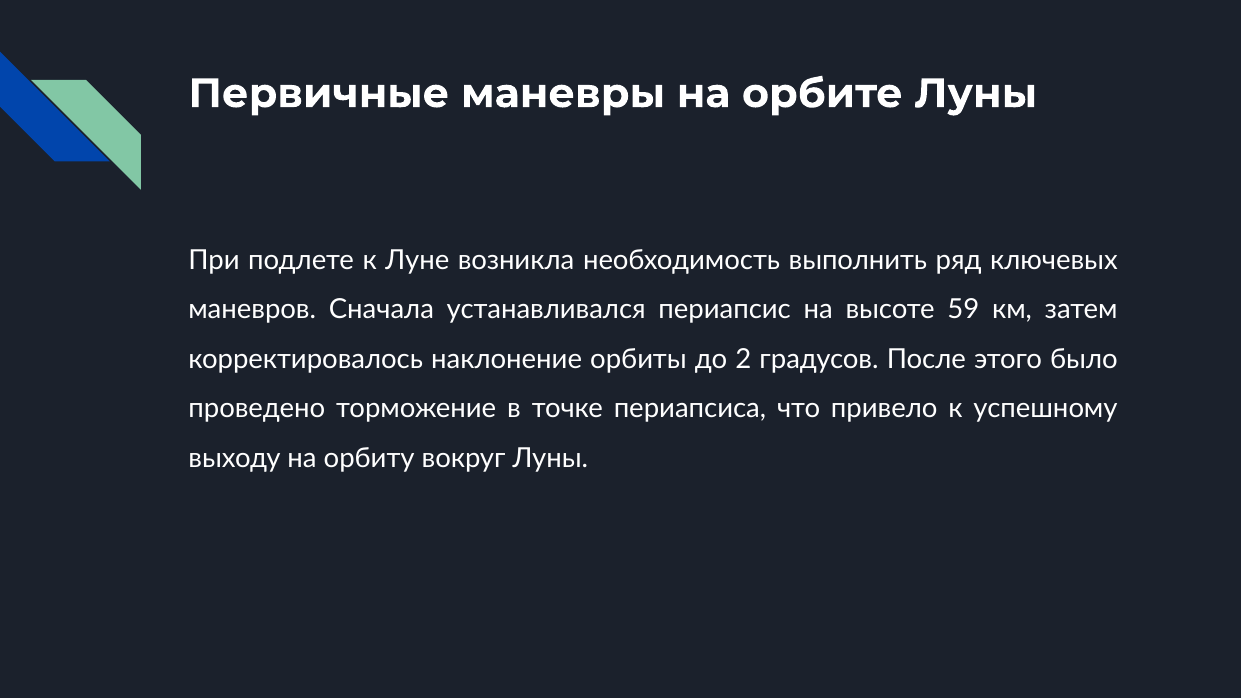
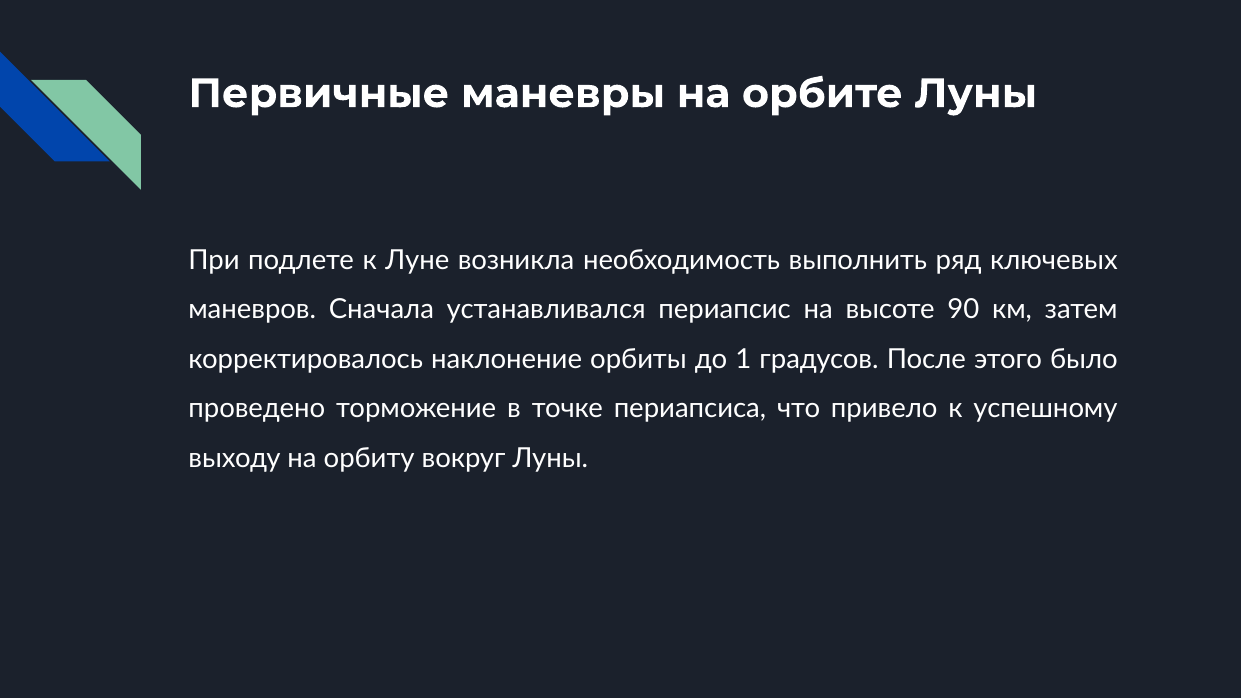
59: 59 -> 90 (963, 310)
2: 2 -> 1 (743, 359)
